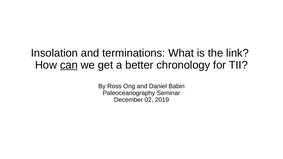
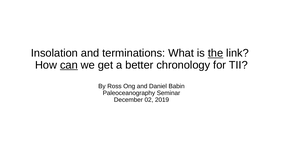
the underline: none -> present (215, 53)
